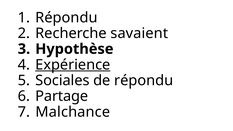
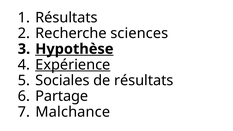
1 Répondu: Répondu -> Résultats (66, 18)
savaient: savaient -> sciences (139, 33)
Hypothèse underline: none -> present (74, 49)
de répondu: répondu -> résultats (144, 80)
